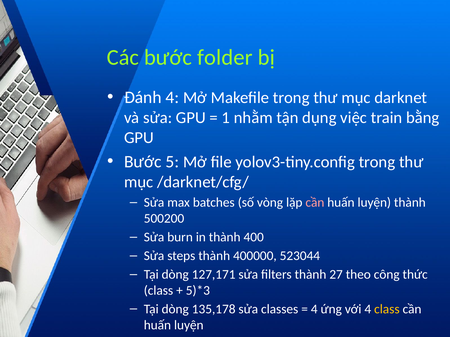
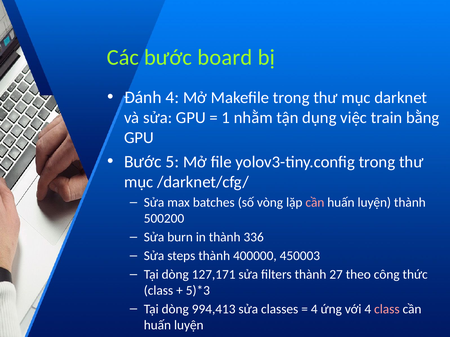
folder: folder -> board (225, 57)
400: 400 -> 336 (254, 238)
523044: 523044 -> 450003 (300, 256)
135,178: 135,178 -> 994,413 (214, 309)
class colour: yellow -> pink (387, 309)
